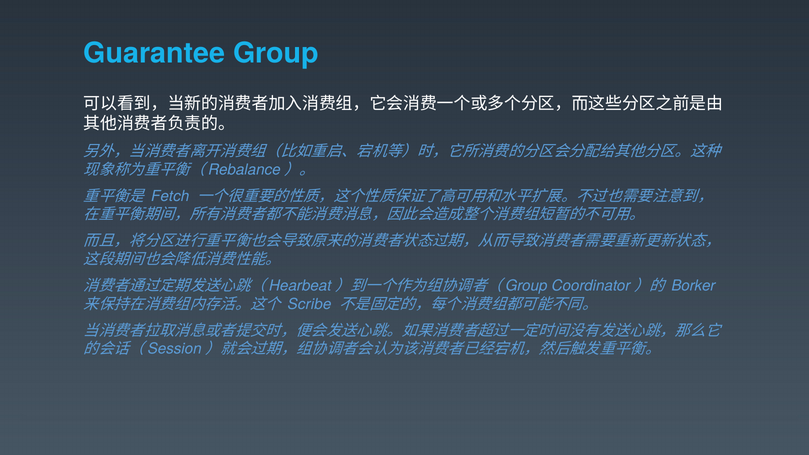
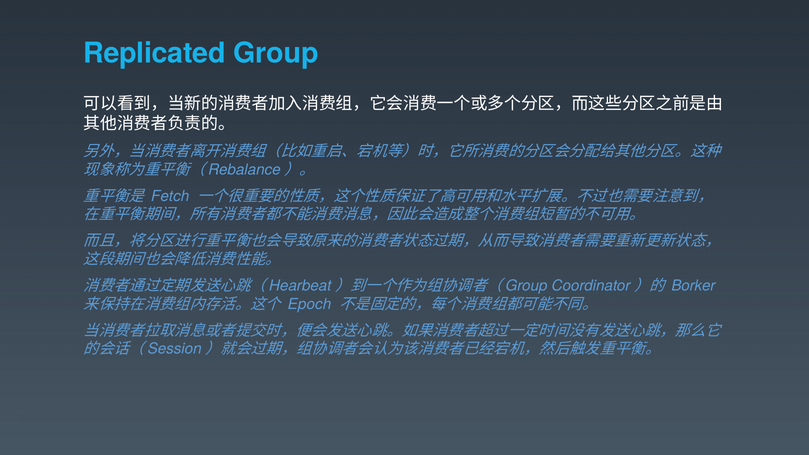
Guarantee: Guarantee -> Replicated (154, 53)
Scribe: Scribe -> Epoch (309, 304)
